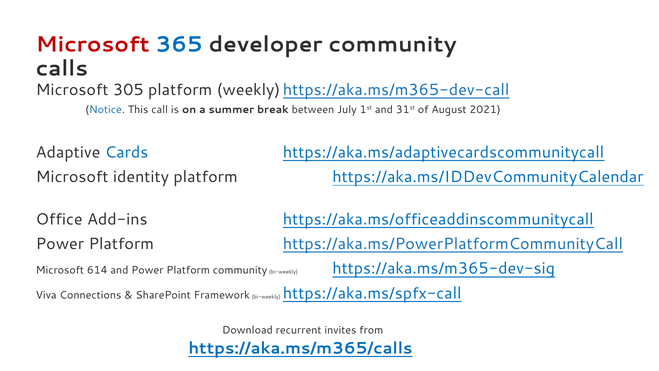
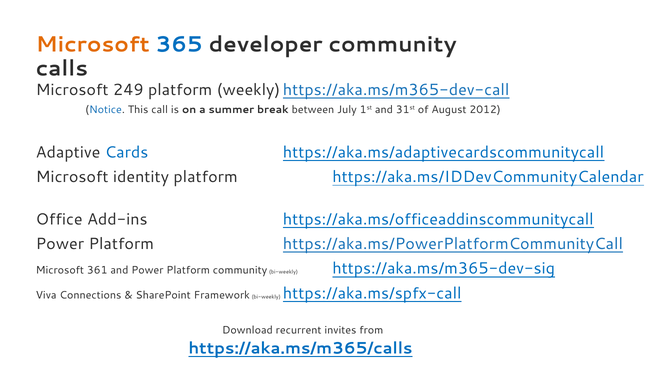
Microsoft colour: red -> orange (93, 44)
305: 305 -> 249 (128, 90)
2021: 2021 -> 2012 (485, 109)
614: 614 -> 361 (97, 270)
